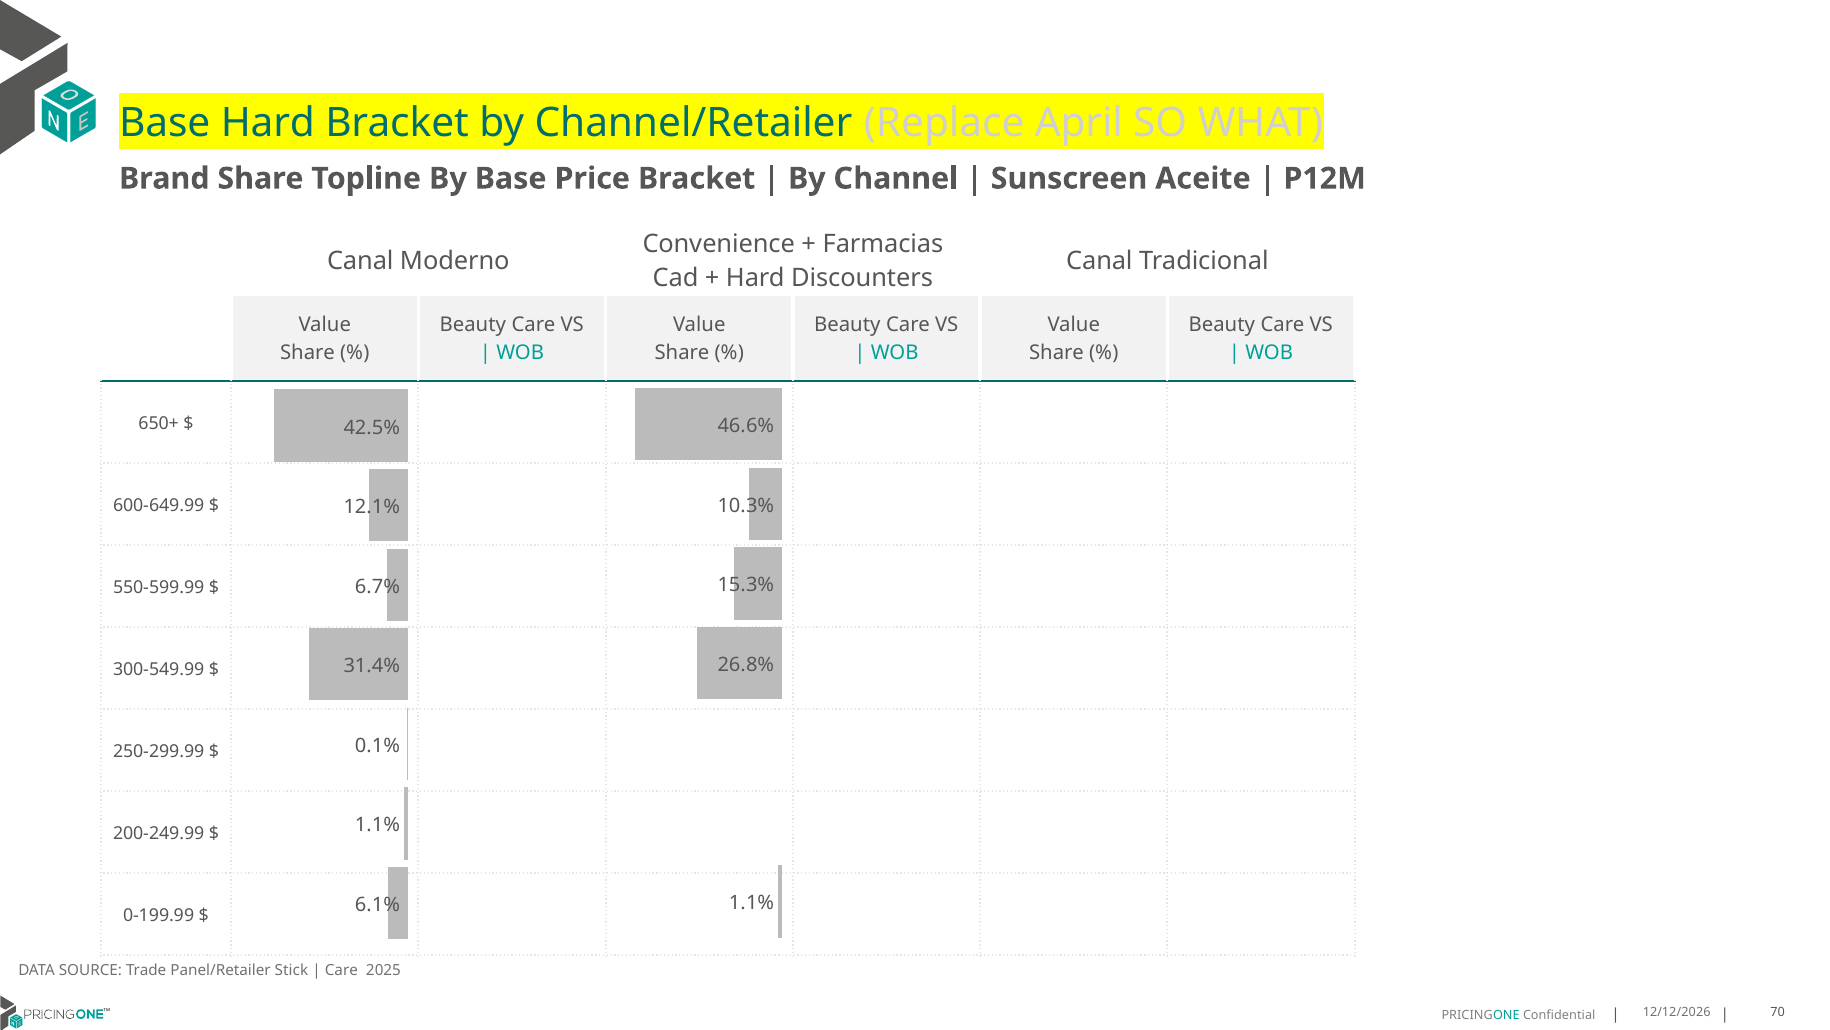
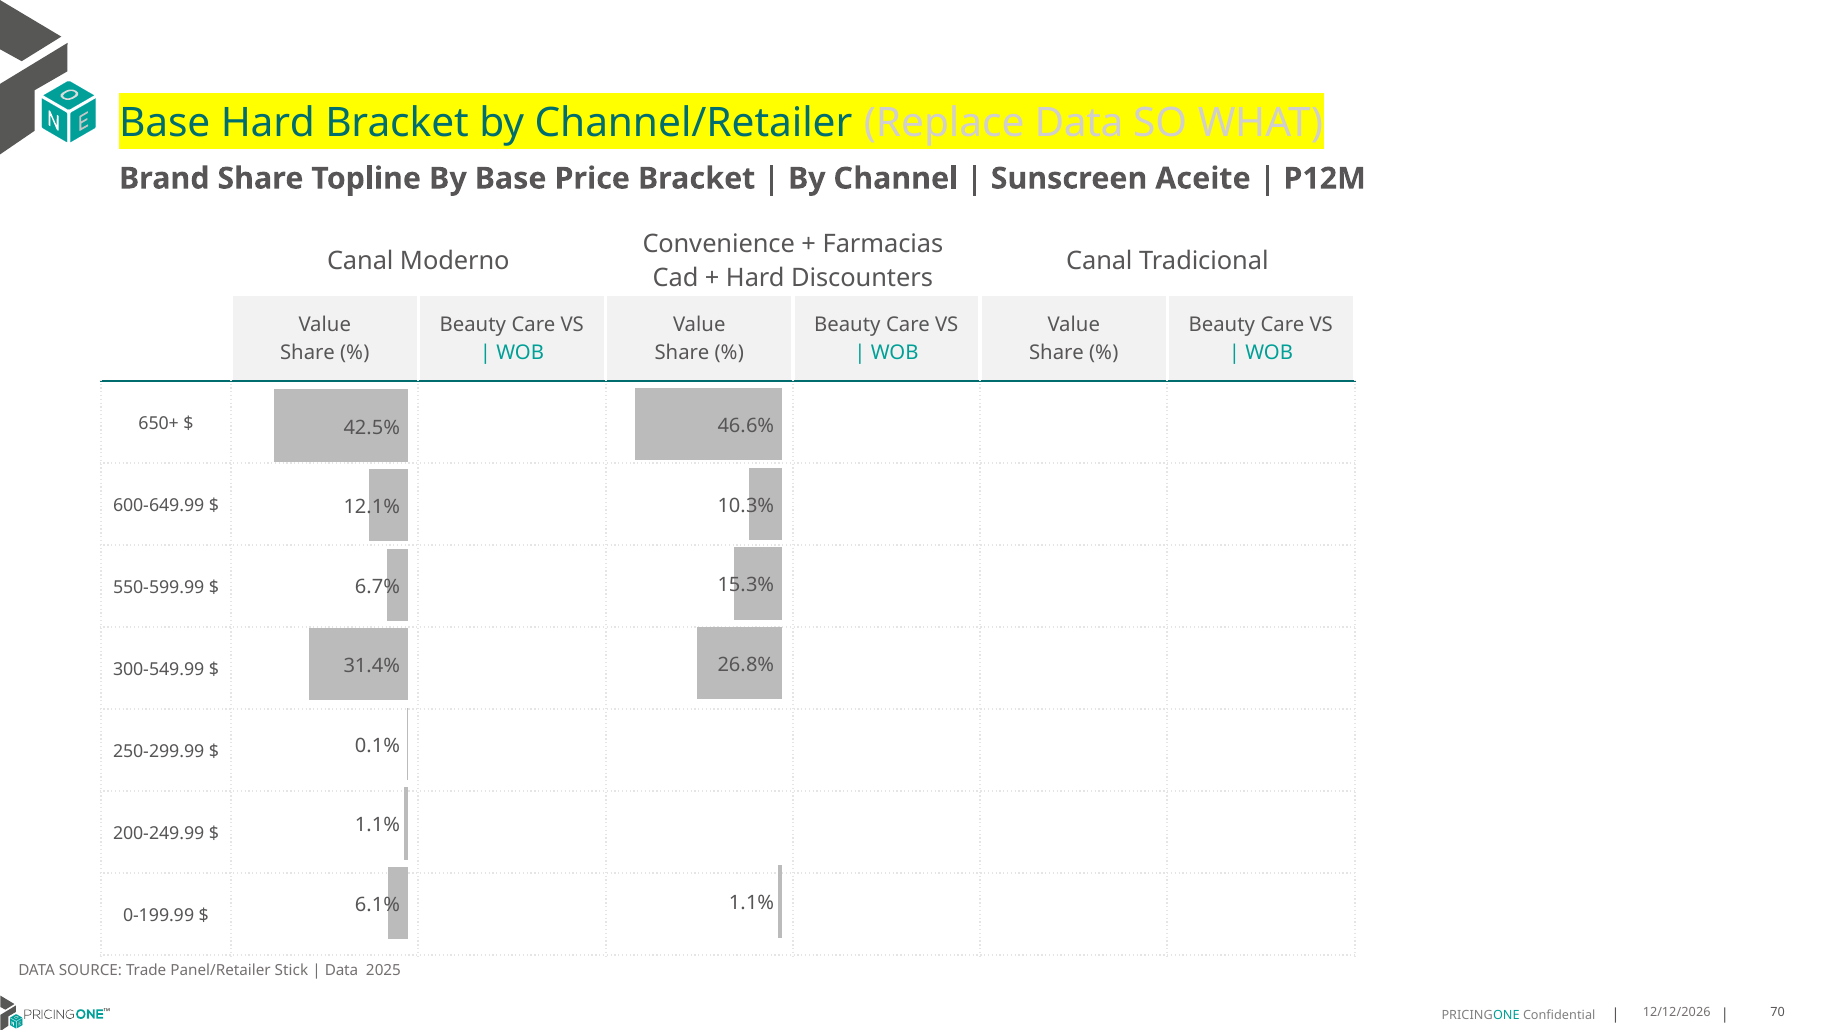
Replace April: April -> Data (1079, 123)
Care: Care -> Data (341, 970)
